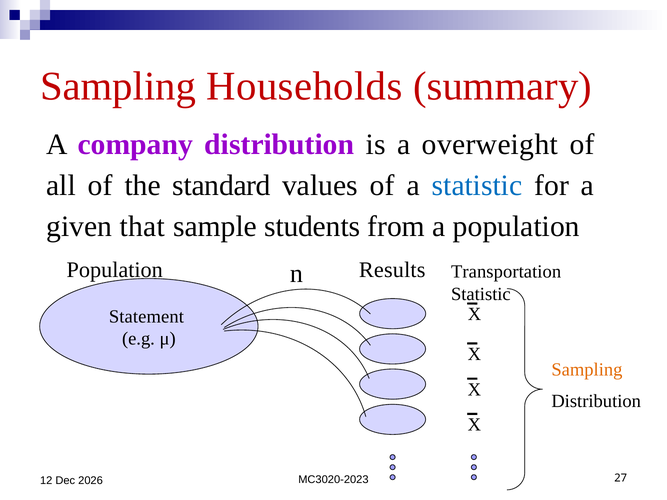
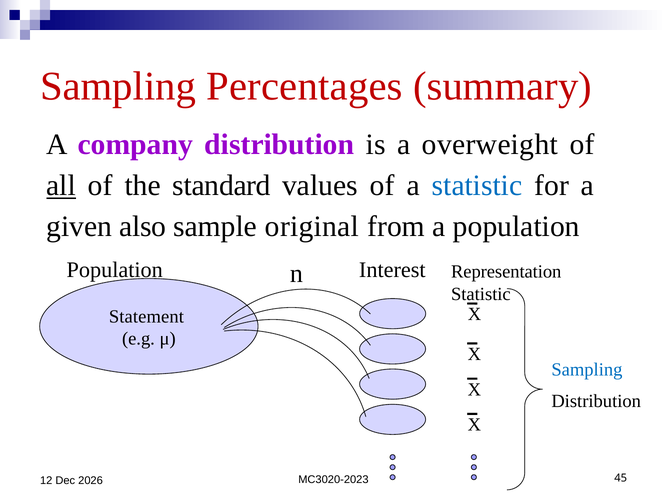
Households: Households -> Percentages (305, 86)
all underline: none -> present (61, 186)
that: that -> also (143, 227)
students: students -> original (312, 227)
Results: Results -> Interest (392, 270)
Transportation: Transportation -> Representation (506, 272)
Sampling colour: orange -> blue (587, 370)
27: 27 -> 45 (621, 478)
